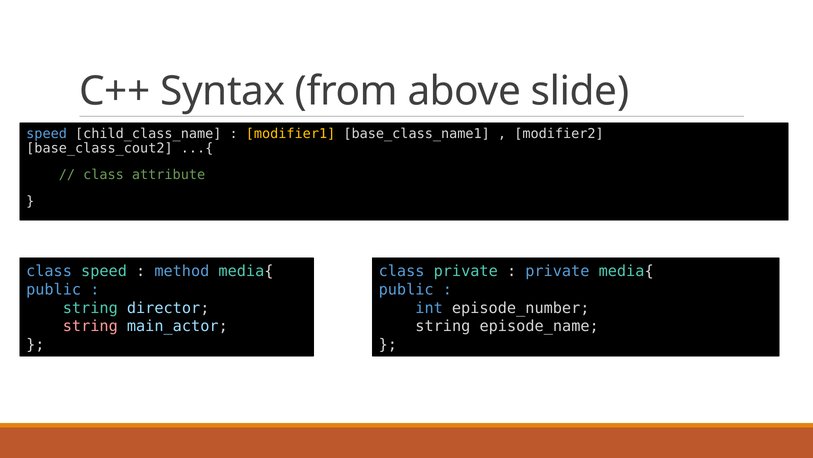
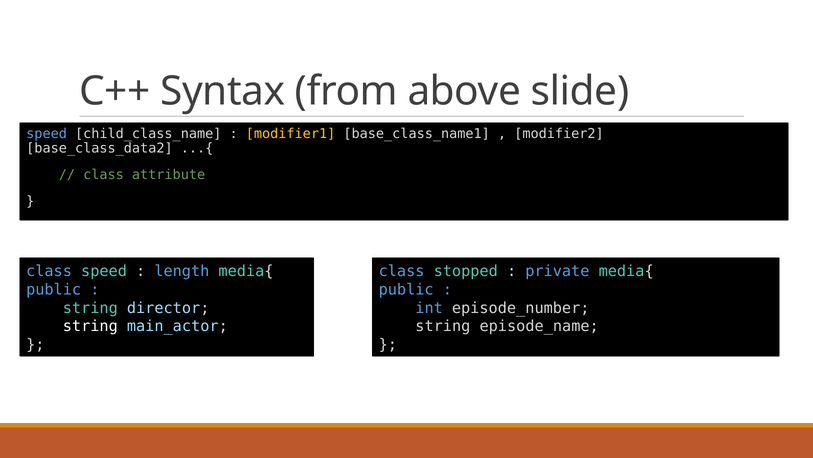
base_class_cout2: base_class_cout2 -> base_class_data2 (99, 148)
method: method -> length (182, 271)
class private: private -> stopped (466, 271)
string colour: pink -> white (90, 326)
